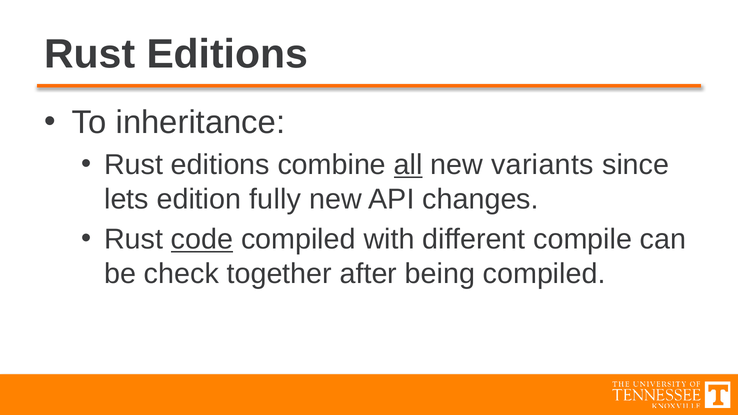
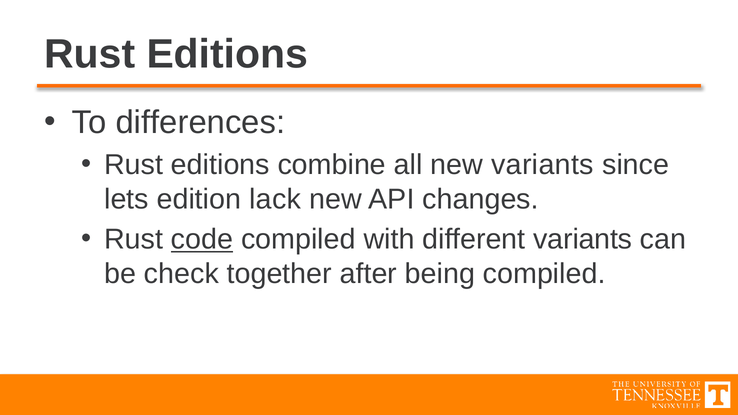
inheritance: inheritance -> differences (200, 123)
all underline: present -> none (408, 165)
fully: fully -> lack (275, 199)
different compile: compile -> variants (583, 240)
